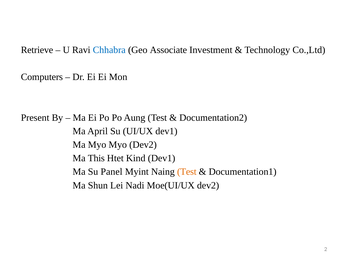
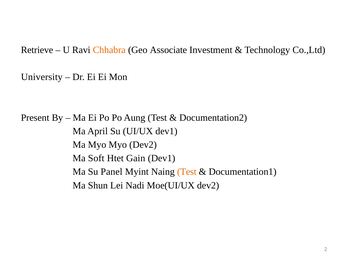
Chhabra colour: blue -> orange (109, 50)
Computers: Computers -> University (42, 77)
This: This -> Soft (96, 158)
Kind: Kind -> Gain (136, 158)
